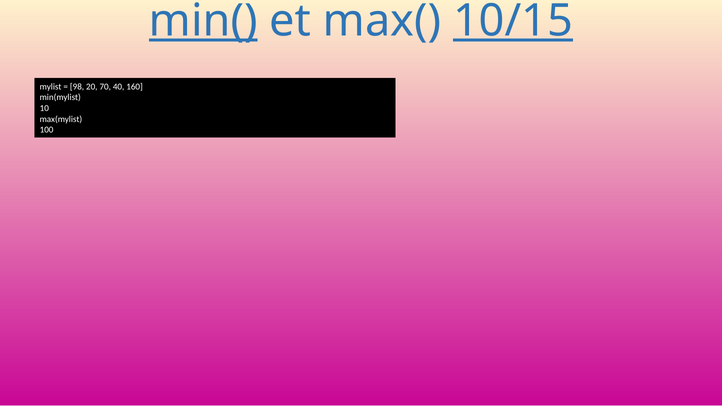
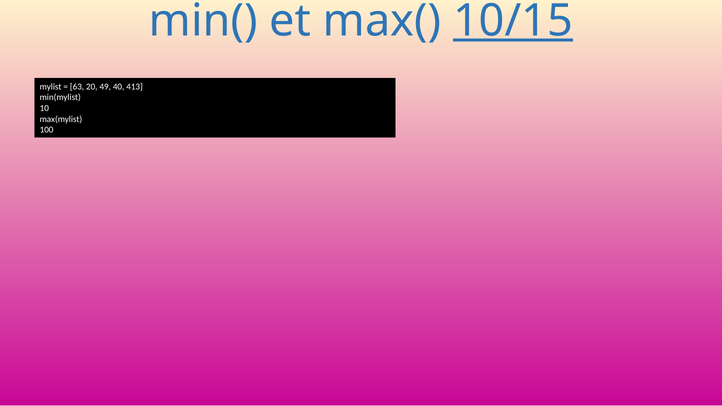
min( underline: present -> none (203, 21)
98: 98 -> 63 (77, 87)
70: 70 -> 49 (105, 87)
160: 160 -> 413 (135, 87)
